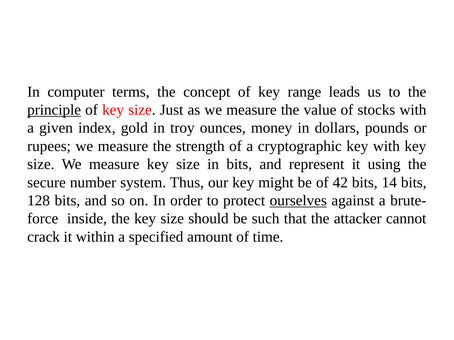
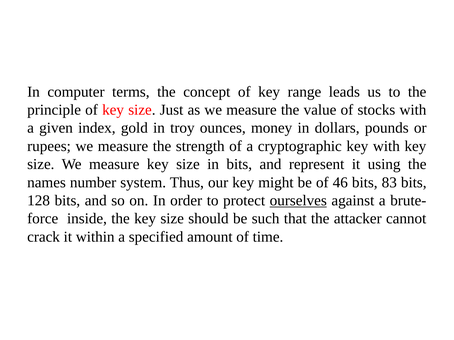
principle underline: present -> none (54, 110)
secure: secure -> names (47, 183)
42: 42 -> 46 (340, 183)
14: 14 -> 83 (389, 183)
